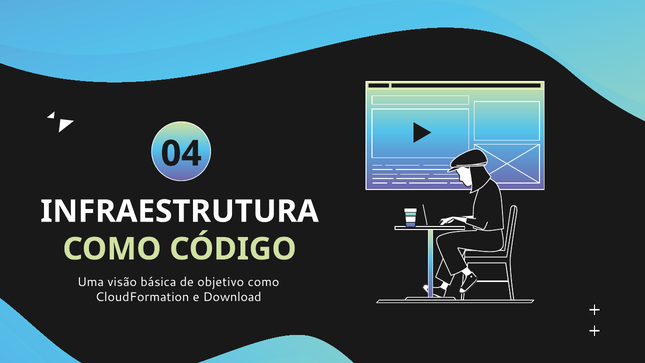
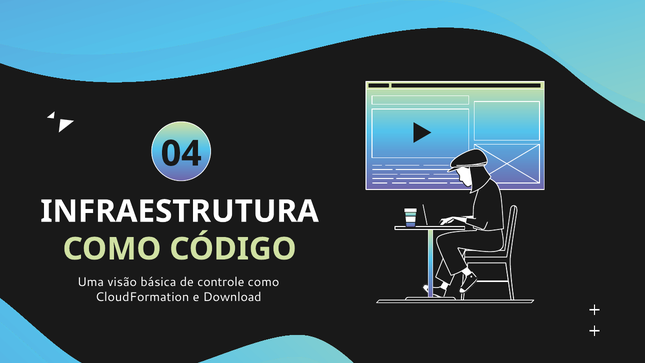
objetivo: objetivo -> controle (221, 282)
